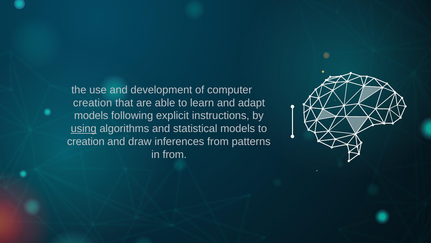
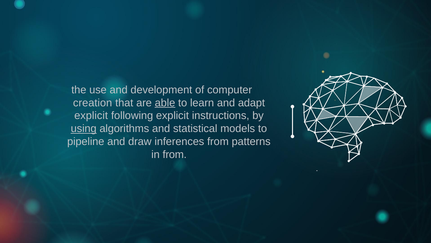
able underline: none -> present (165, 103)
models: models -> explicit (91, 115)
creation: creation -> pipeline (86, 141)
